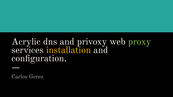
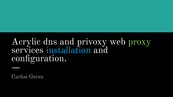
installation colour: yellow -> light blue (69, 50)
